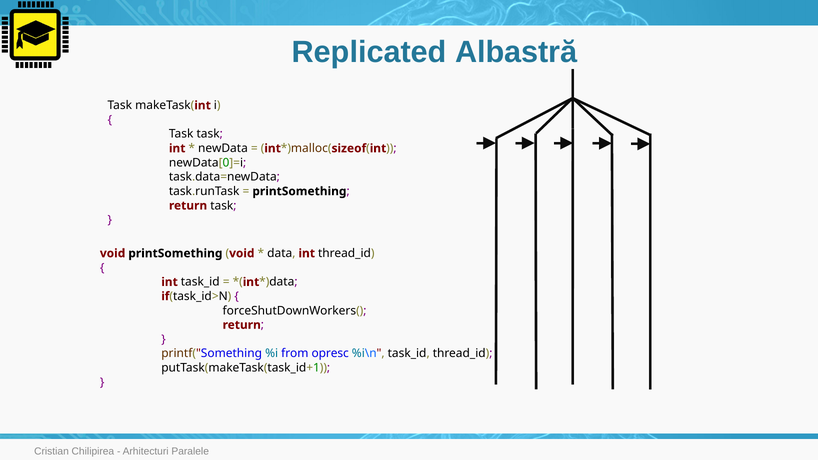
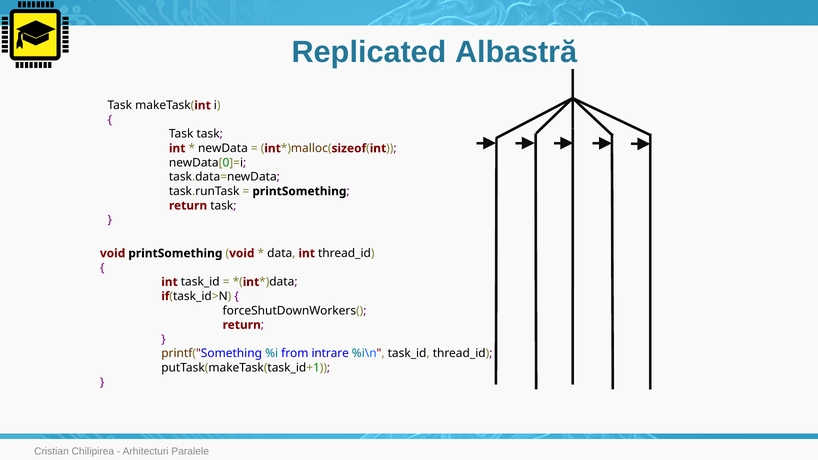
opresc: opresc -> intrare (330, 354)
